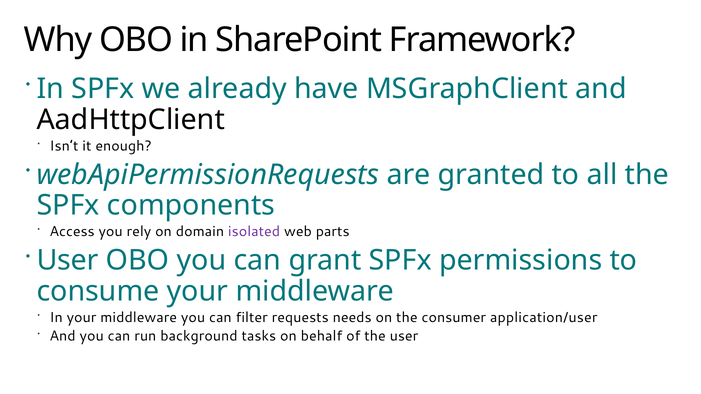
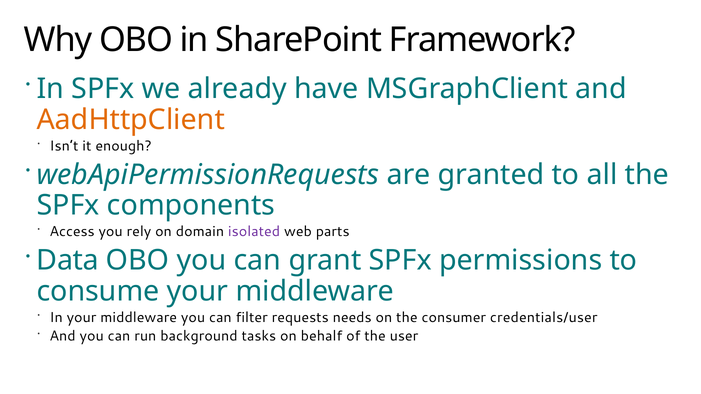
AadHttpClient colour: black -> orange (131, 120)
User: User -> Data (68, 261)
application/user: application/user -> credentials/user (544, 318)
